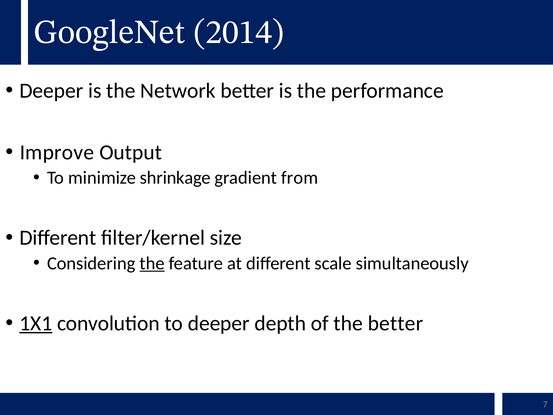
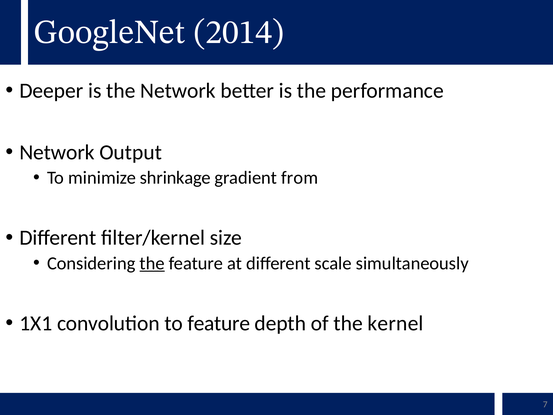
Improve: Improve -> Network (57, 152)
1X1 underline: present -> none (36, 323)
to deeper: deeper -> feature (219, 323)
the better: better -> kernel (396, 323)
